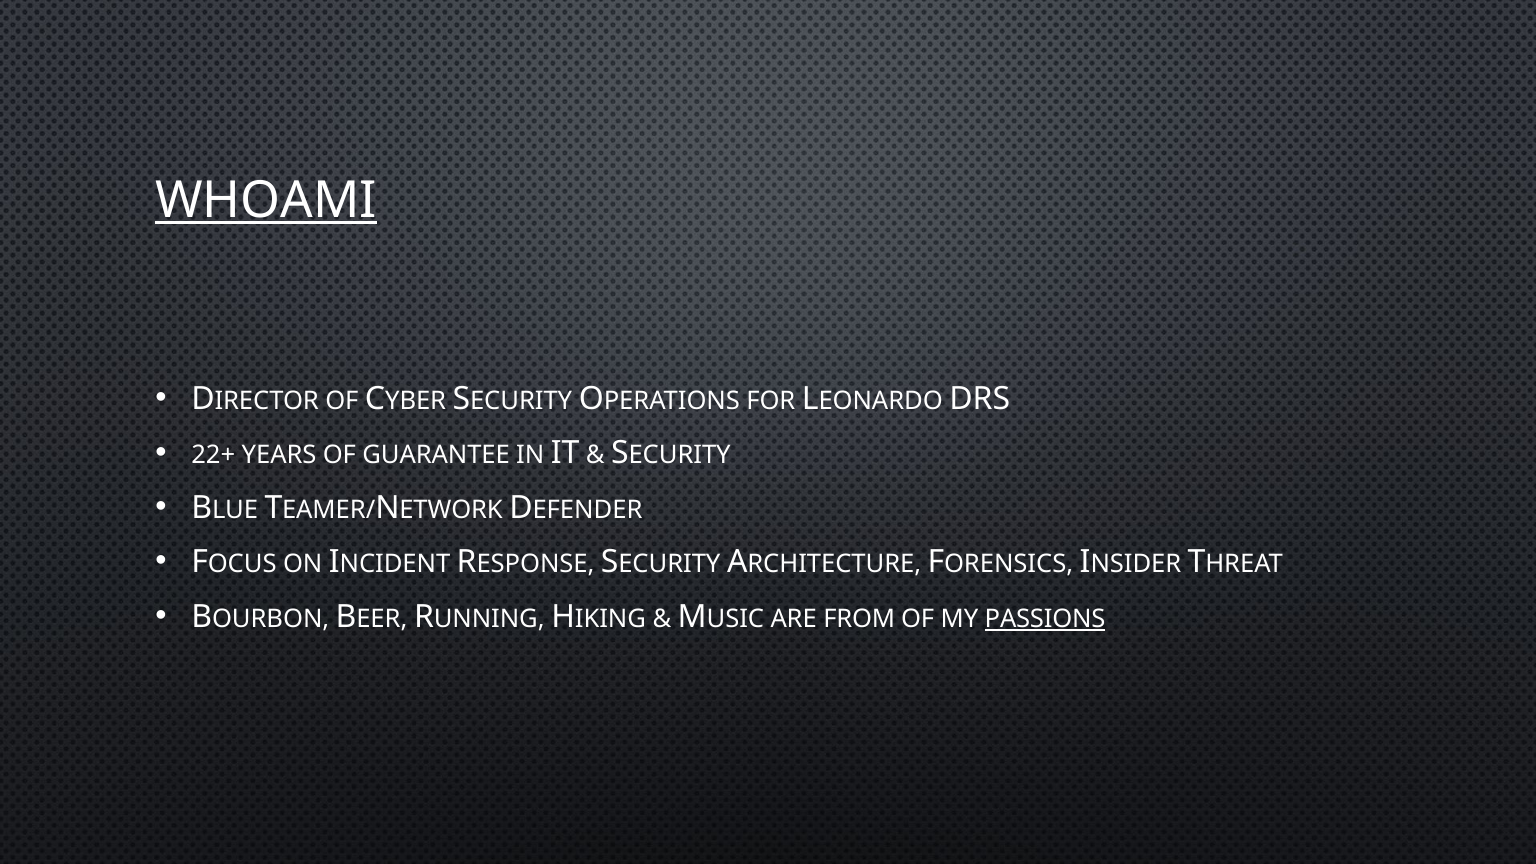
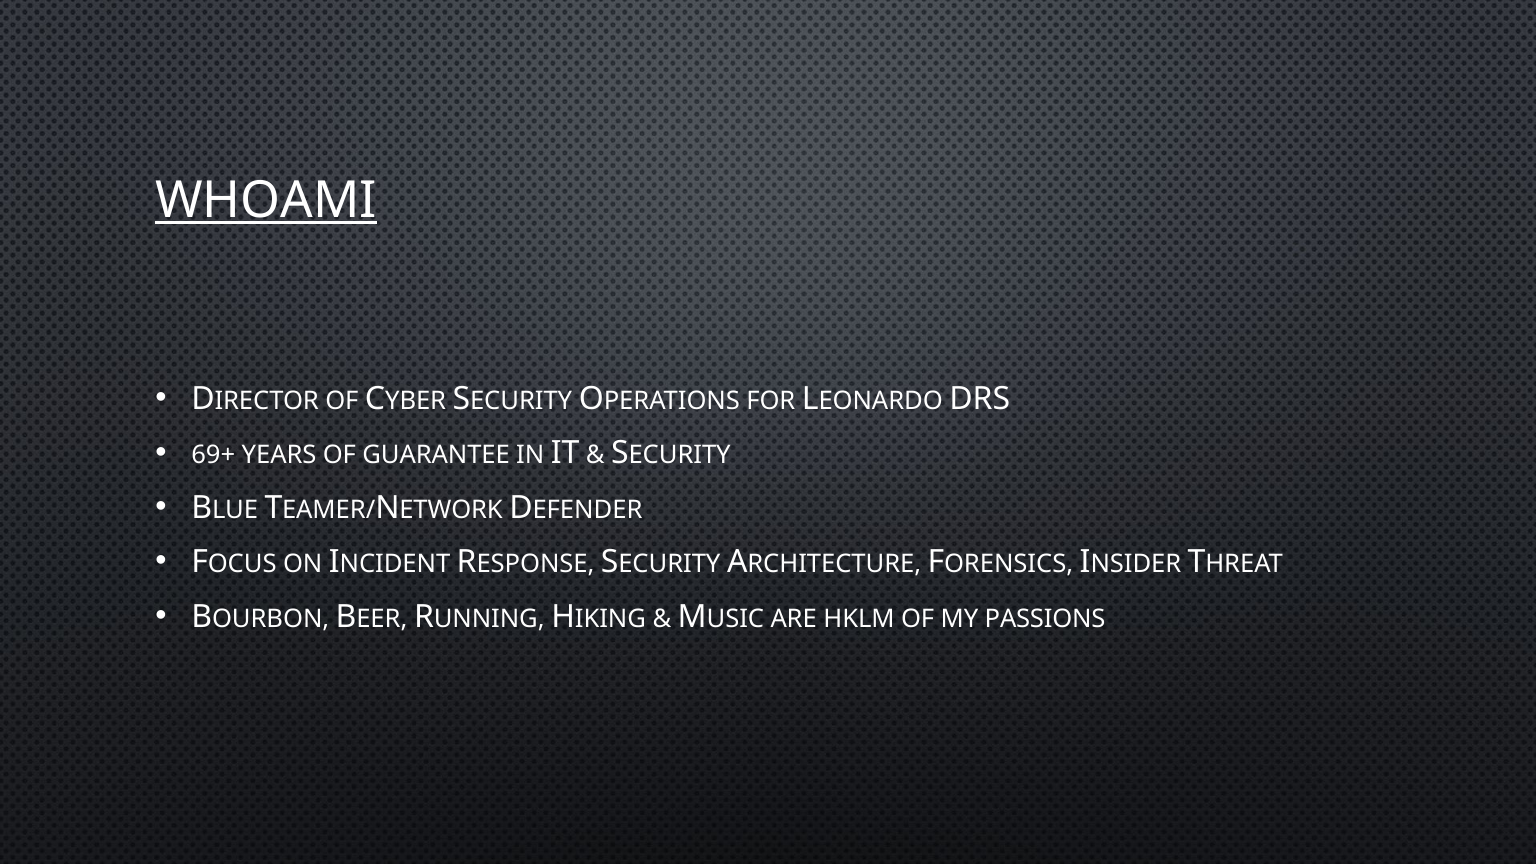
22+: 22+ -> 69+ (213, 455)
FROM: FROM -> HKLM (859, 619)
PASSIONS underline: present -> none (1045, 619)
